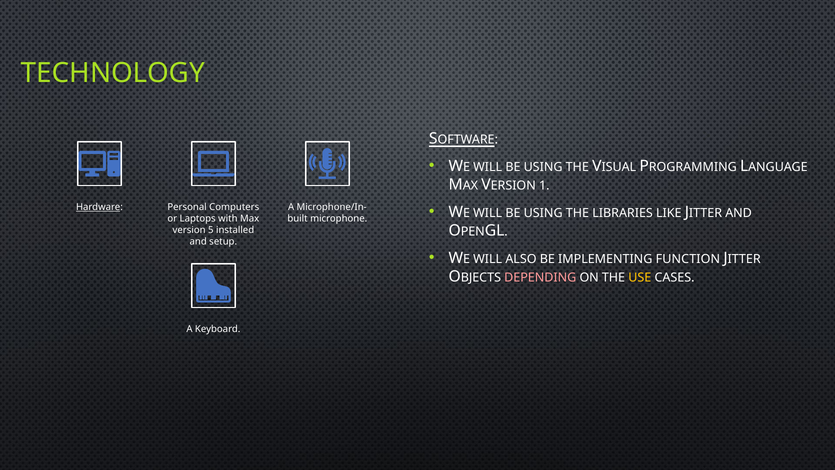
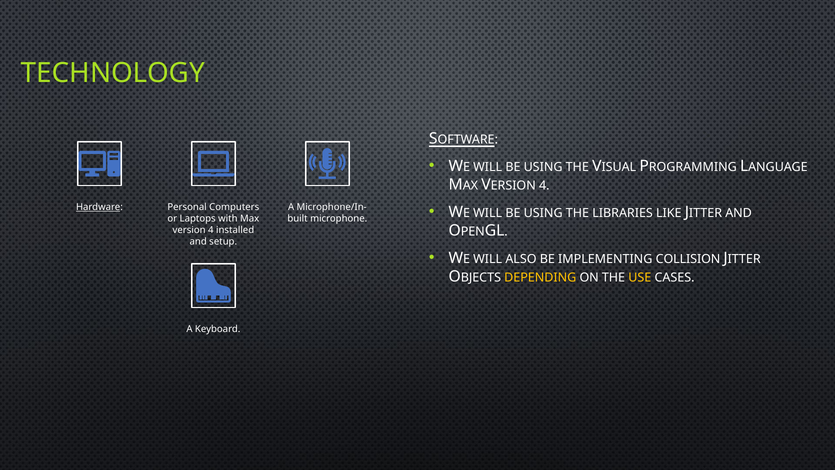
1: 1 -> 4 (544, 186)
version 5: 5 -> 4 (211, 230)
FUNCTION: FUNCTION -> COLLISION (688, 259)
DEPENDING colour: pink -> yellow (540, 277)
